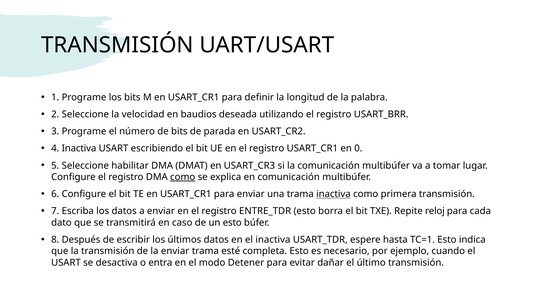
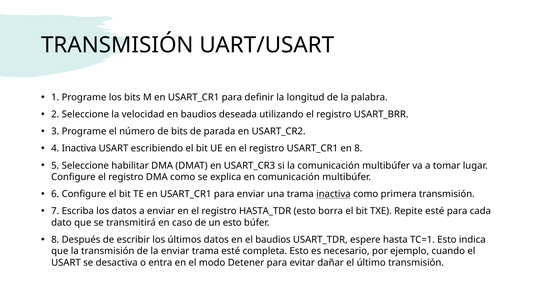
en 0: 0 -> 8 (358, 149)
como underline: present -> none (183, 177)
ENTRE_TDR: ENTRE_TDR -> HASTA_TDR (265, 211)
Repite reloj: reloj -> esté (435, 211)
el inactiva: inactiva -> baudios (273, 240)
